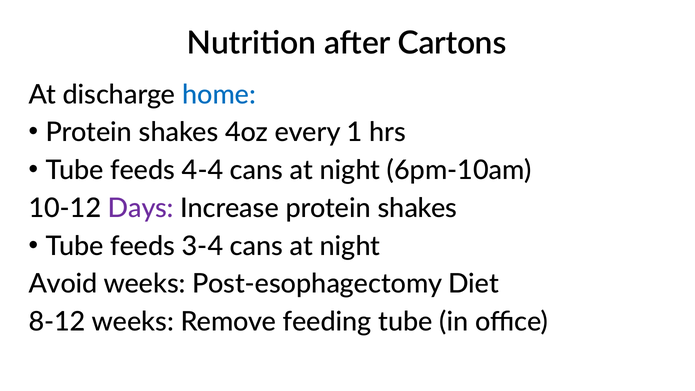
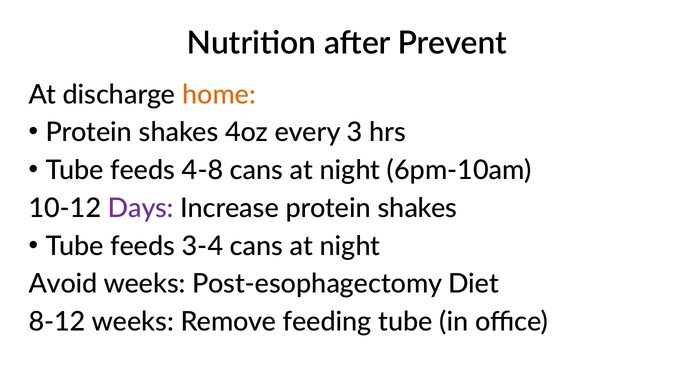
Cartons: Cartons -> Prevent (452, 43)
home colour: blue -> orange (219, 95)
1: 1 -> 3 (355, 132)
4-4: 4-4 -> 4-8 (203, 170)
